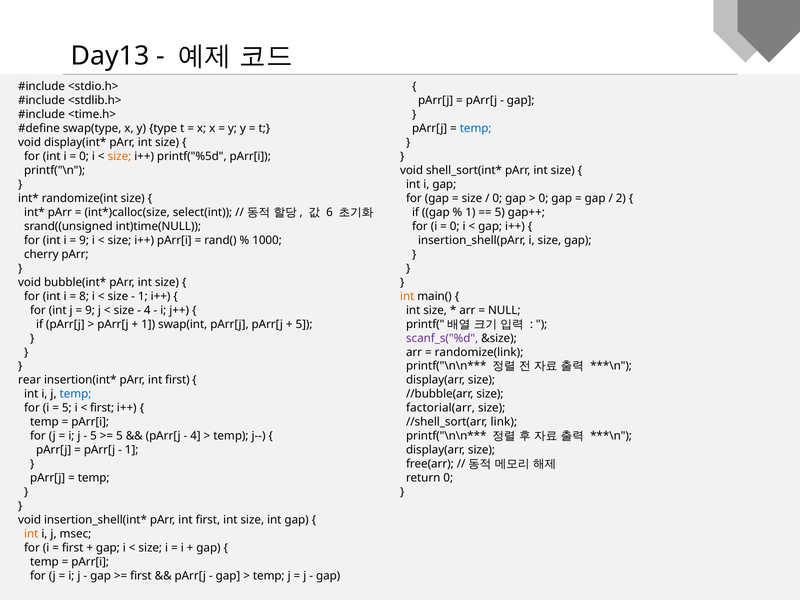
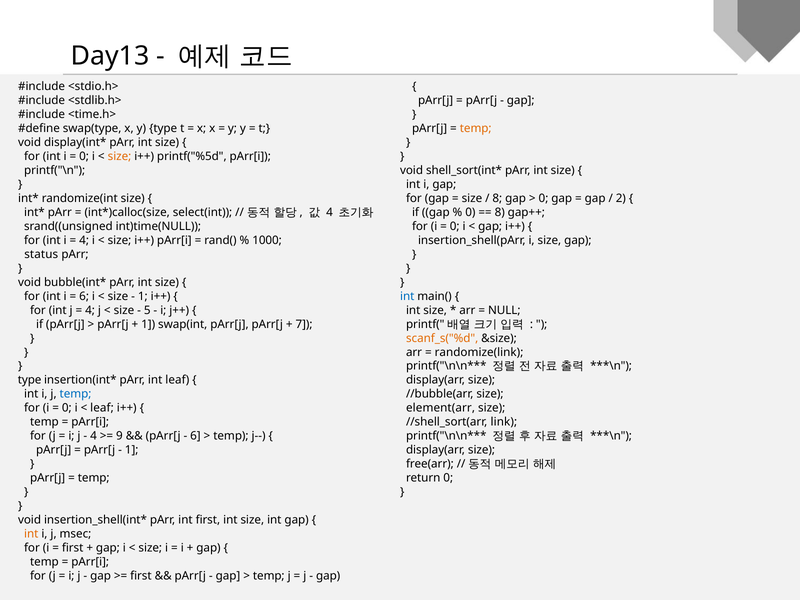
temp colour: blue -> orange (476, 128)
0: 0 -> 8 (497, 198)
6: 6 -> 4 (330, 212)
1: 1 -> 0 (470, 212)
5: 5 -> 8 (500, 212)
9: 9 -> 4 (84, 240)
cherry: cherry -> status (41, 254)
8: 8 -> 6 (84, 296)
int colour: orange -> blue (407, 296)
9: 9 -> 4 (90, 310)
4: 4 -> 5 (147, 310)
5: 5 -> 7 (304, 324)
scanf_s("%d colour: purple -> orange (442, 338)
rear: rear -> type (30, 380)
first: first -> leaf (177, 380)
5: 5 -> 0 (67, 408)
first: first -> leaf (102, 408)
factorial(arr: factorial(arr -> element(arr (441, 408)
5: 5 -> 4 (94, 436)
5: 5 -> 9 (119, 436)
4: 4 -> 6 (195, 436)
